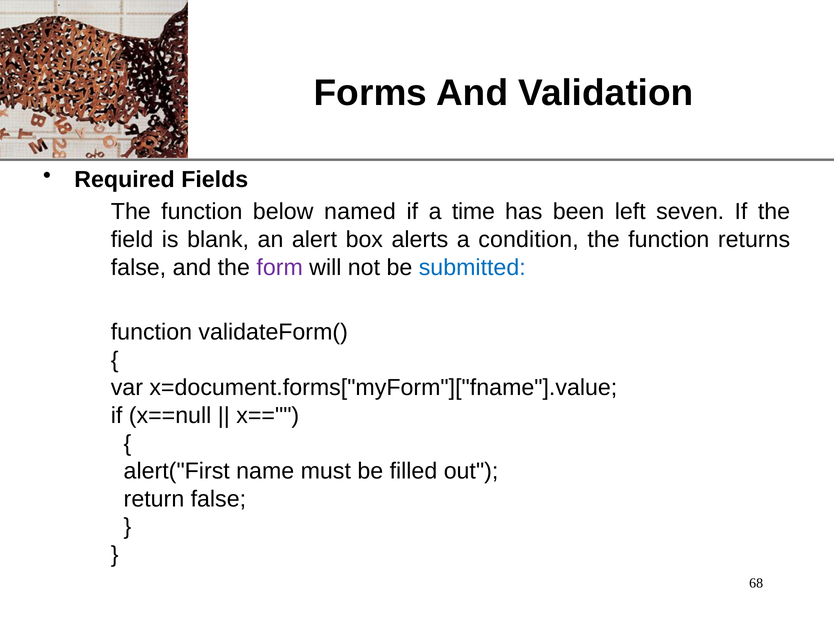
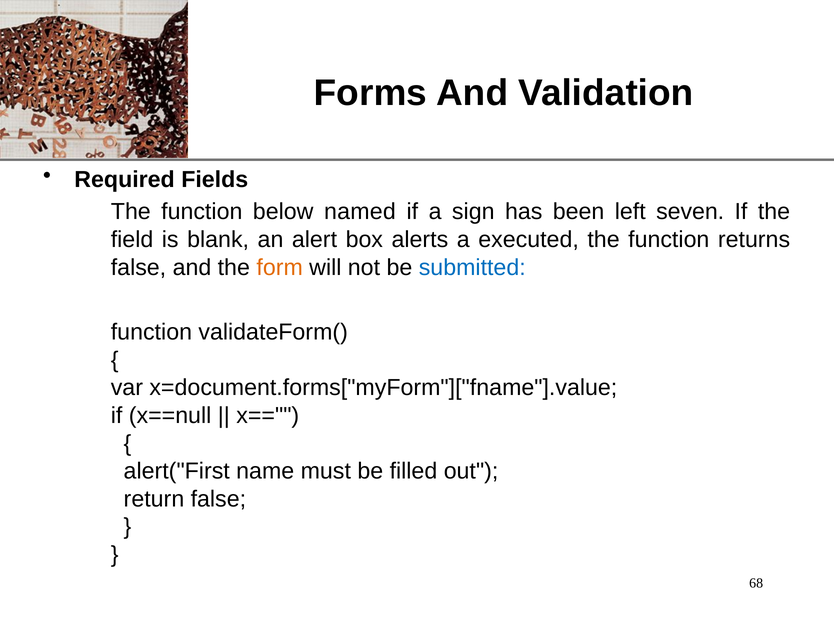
time: time -> sign (473, 212)
condition: condition -> executed (529, 240)
form colour: purple -> orange (280, 268)
